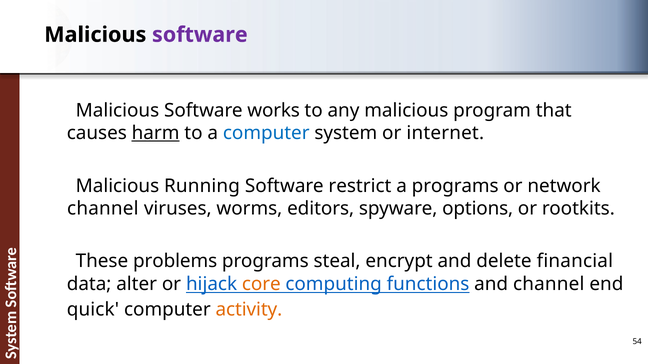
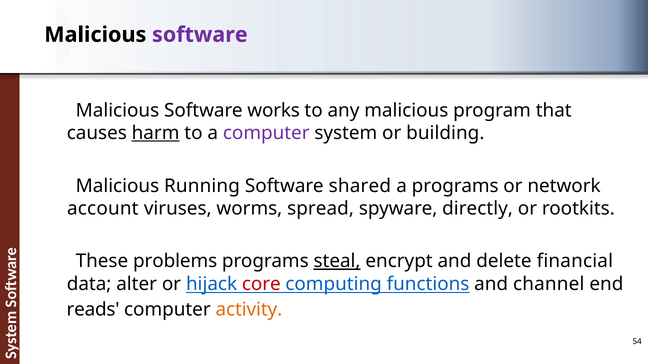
computer colour: blue -> purple (266, 133)
internet: internet -> building (445, 133)
restrict: restrict -> shared (360, 186)
channel: channel -> account (103, 209)
editors: editors -> spread (321, 209)
options: options -> directly (478, 209)
steal underline: none -> present (337, 262)
core colour: orange -> red (261, 284)
quick: quick -> reads (93, 310)
